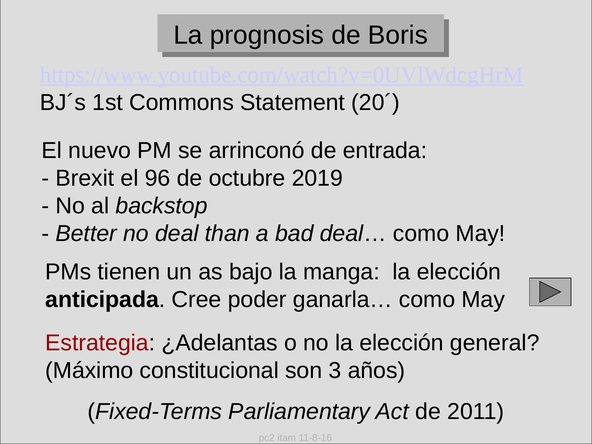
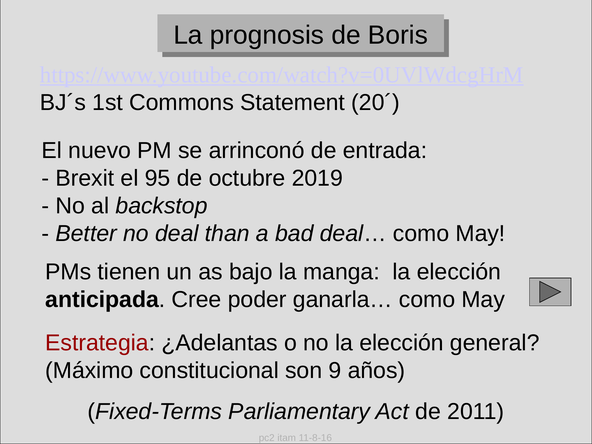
96: 96 -> 95 (158, 178)
3: 3 -> 9 (335, 371)
